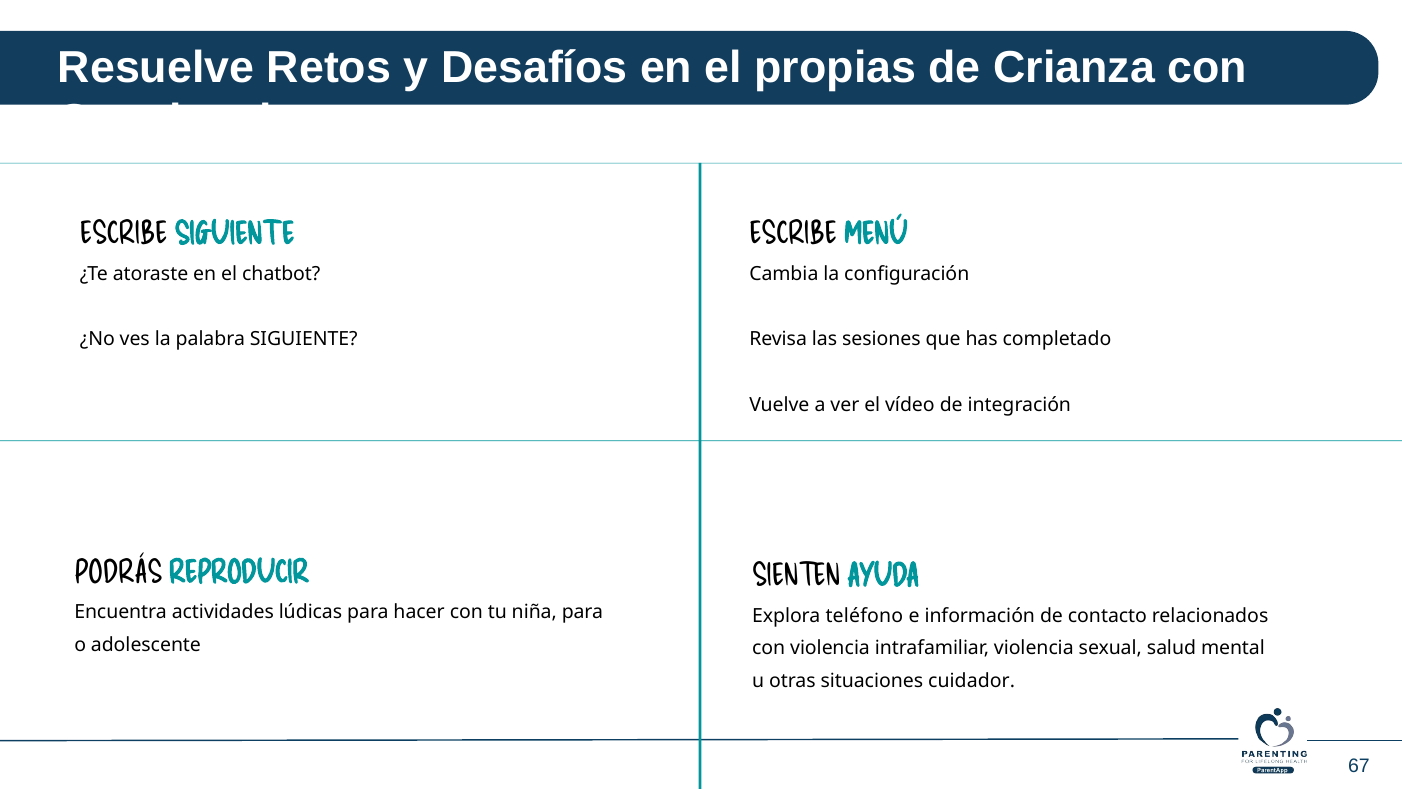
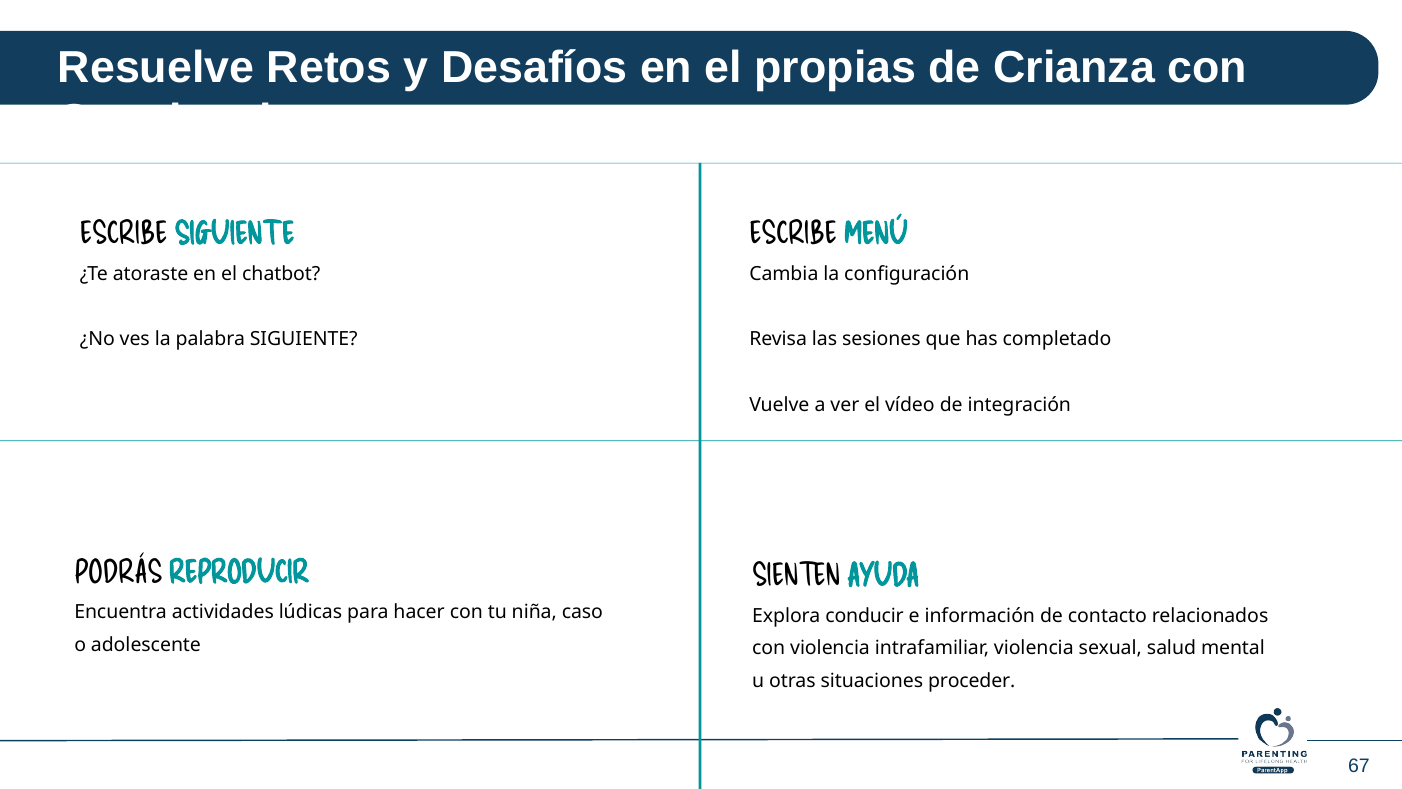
niña para: para -> caso (582, 612)
teléfono: teléfono -> conducir (865, 616)
cuidador: cuidador -> proceder (972, 681)
